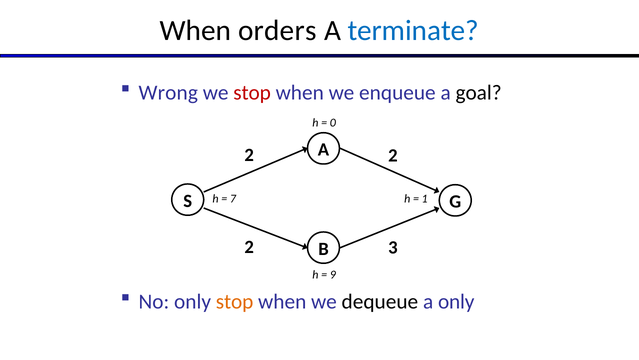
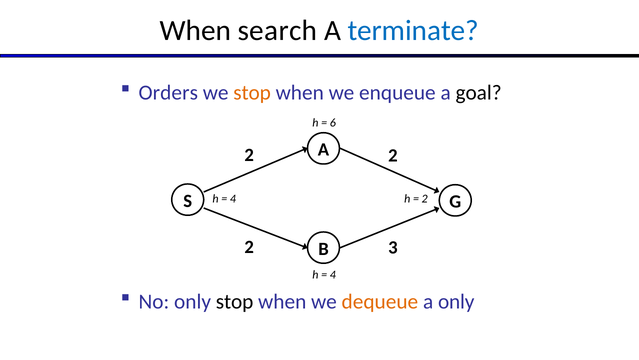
orders: orders -> search (277, 31)
Wrong: Wrong -> Orders (168, 93)
stop colour: red -> orange (252, 93)
0: 0 -> 6 (333, 123)
7: 7 -> 4 (233, 199)
1: 1 -> 2 (425, 199)
9: 9 -> 4 (333, 275)
stop colour: orange -> black (235, 301)
dequeue colour: black -> orange (380, 301)
